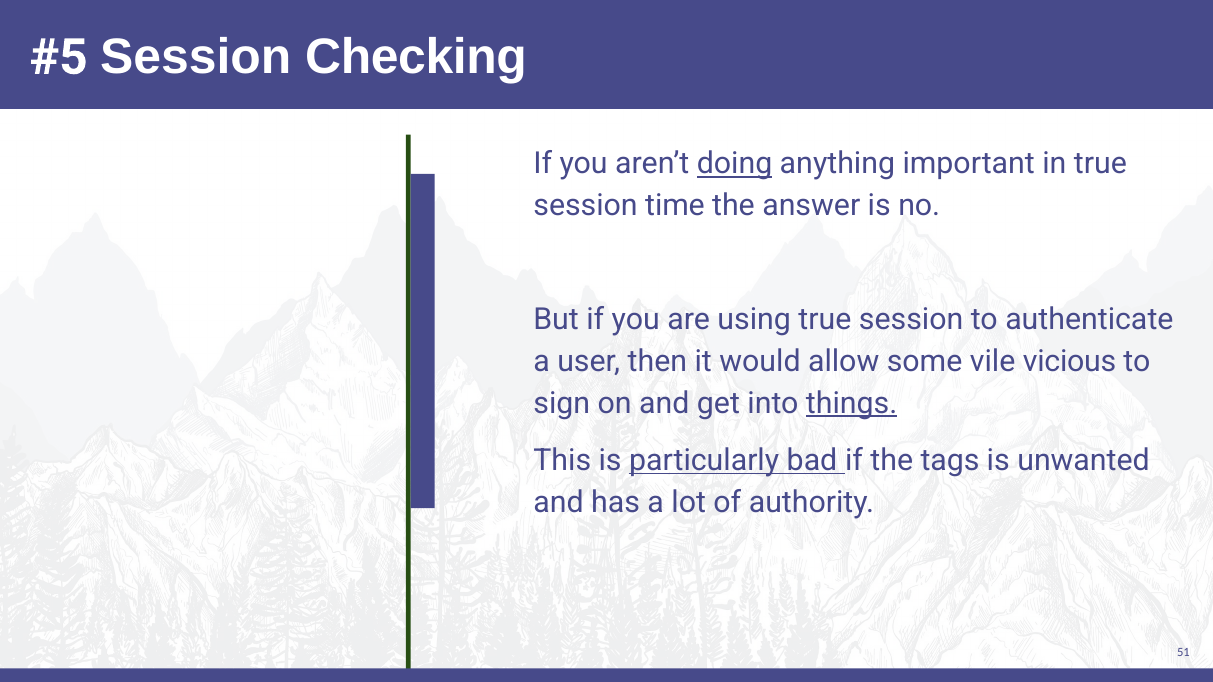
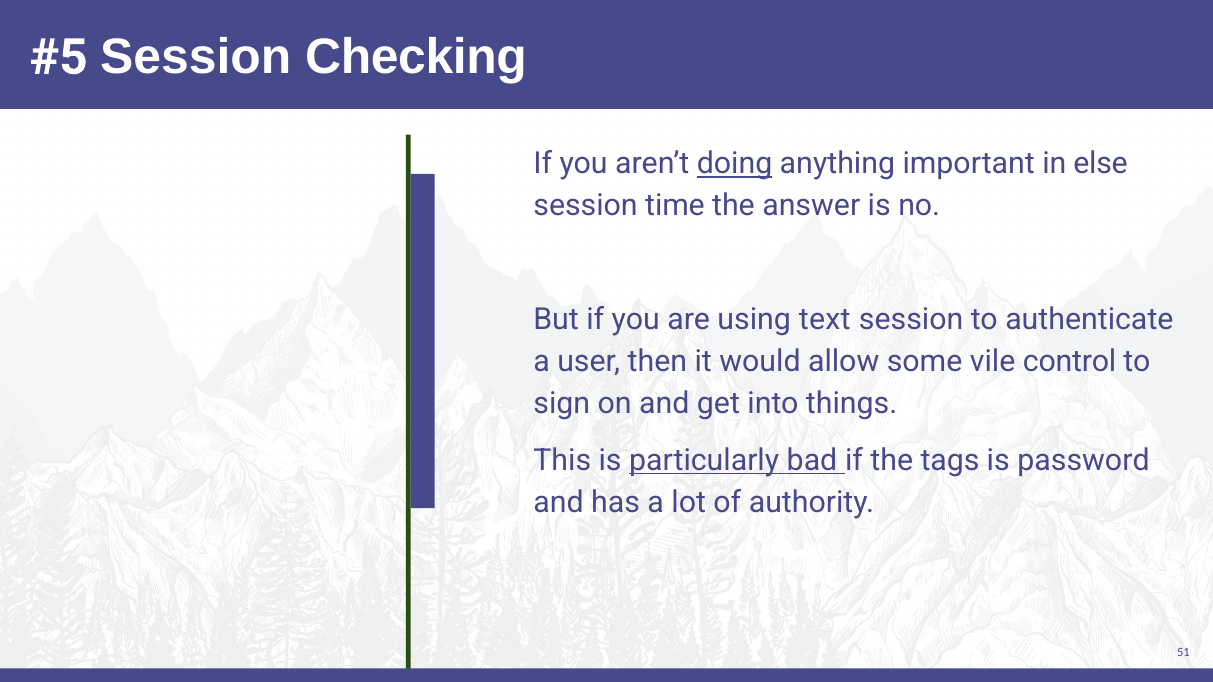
in true: true -> else (1101, 164)
using true: true -> text (825, 320)
vicious: vicious -> control (1070, 362)
things underline: present -> none (852, 404)
unwanted: unwanted -> password (1083, 461)
